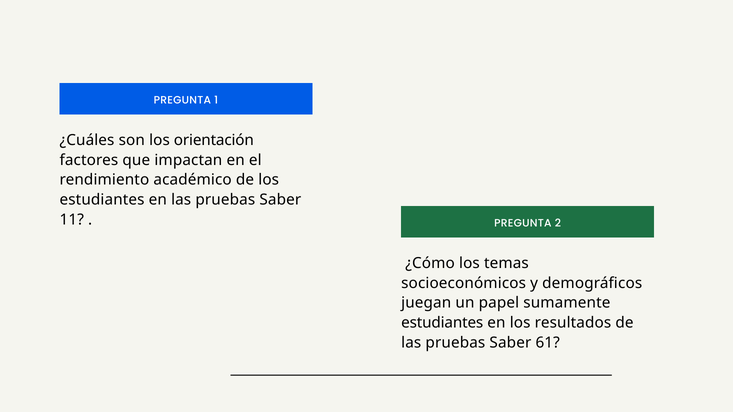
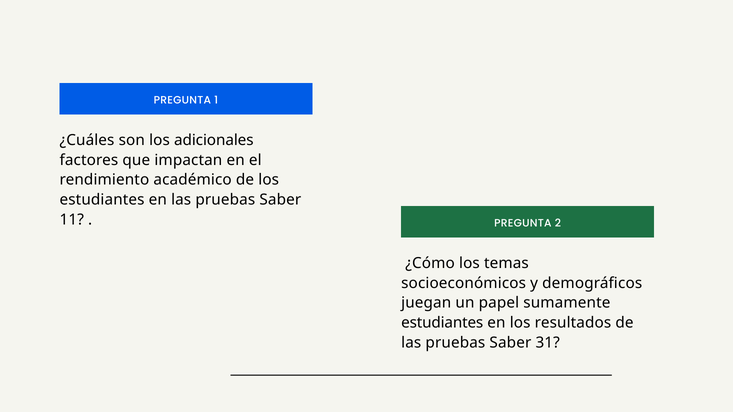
orientación: orientación -> adicionales (214, 140)
61: 61 -> 31 (548, 343)
